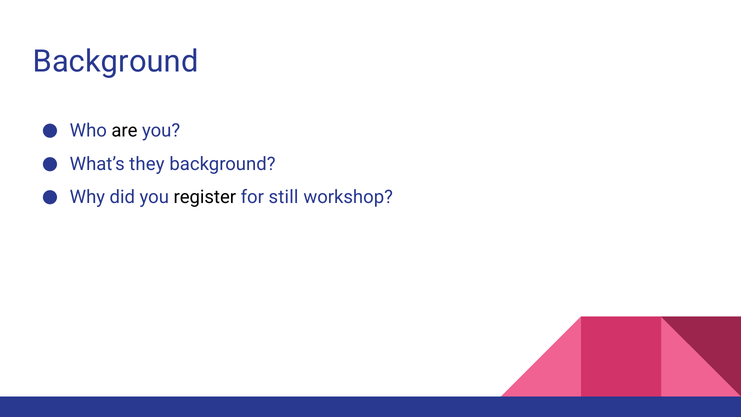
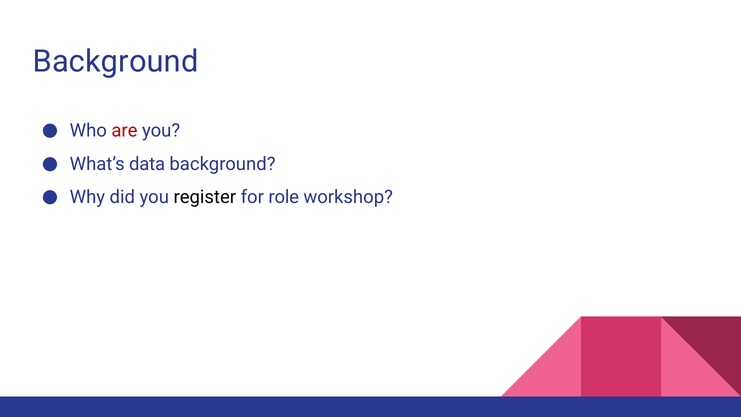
are colour: black -> red (124, 131)
they: they -> data (147, 164)
still: still -> role (284, 197)
